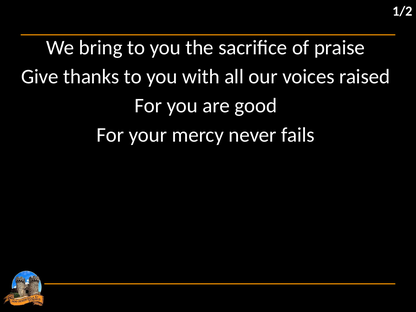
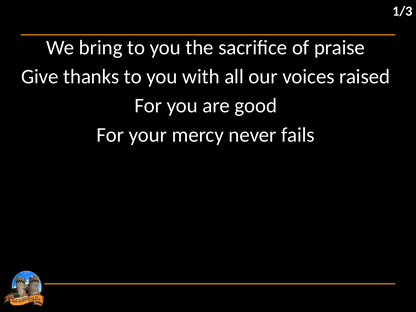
1/2: 1/2 -> 1/3 (402, 11)
